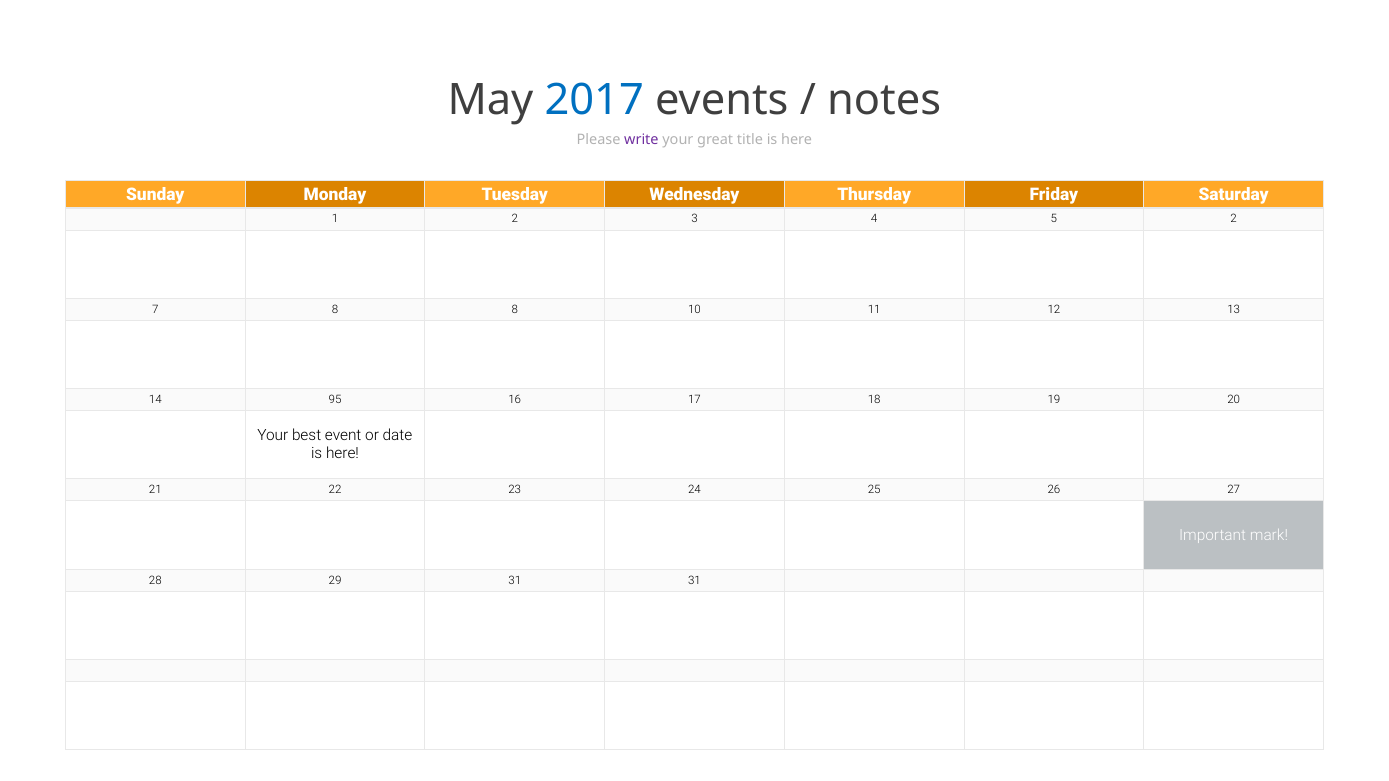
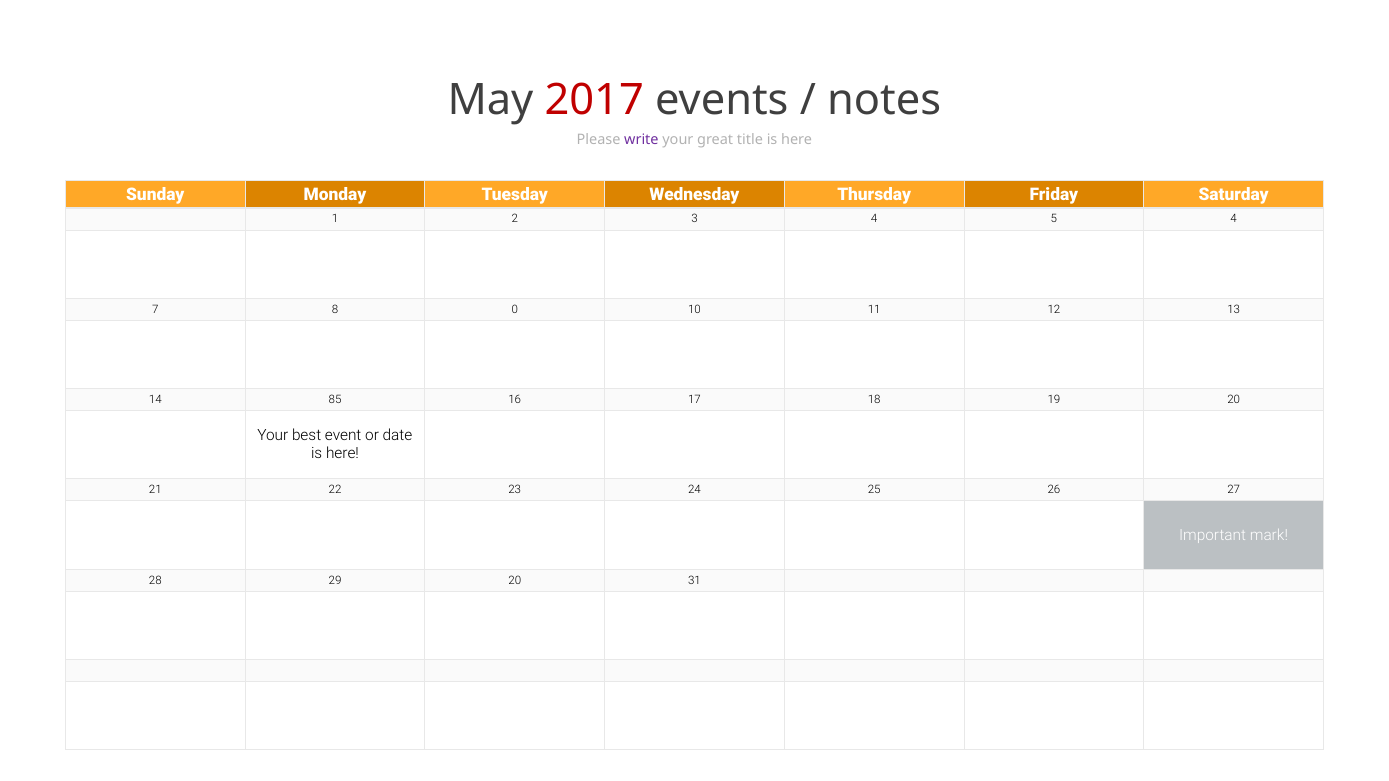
2017 colour: blue -> red (594, 100)
5 2: 2 -> 4 (1234, 219)
8 8: 8 -> 0 (515, 310)
95: 95 -> 85 (335, 400)
29 31: 31 -> 20 (515, 581)
